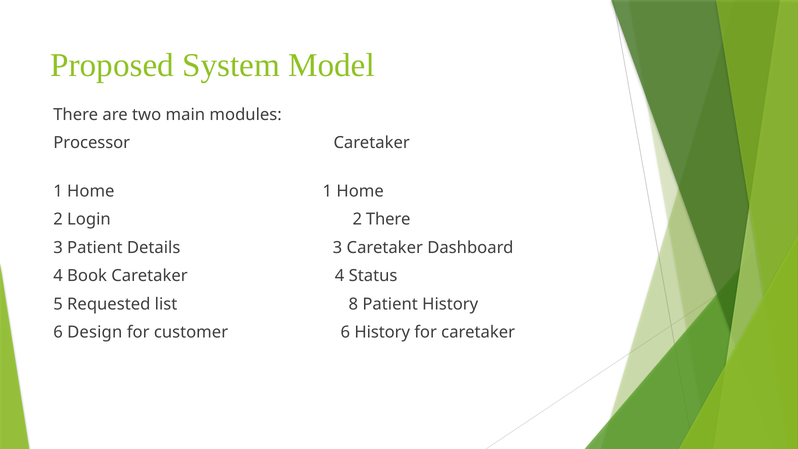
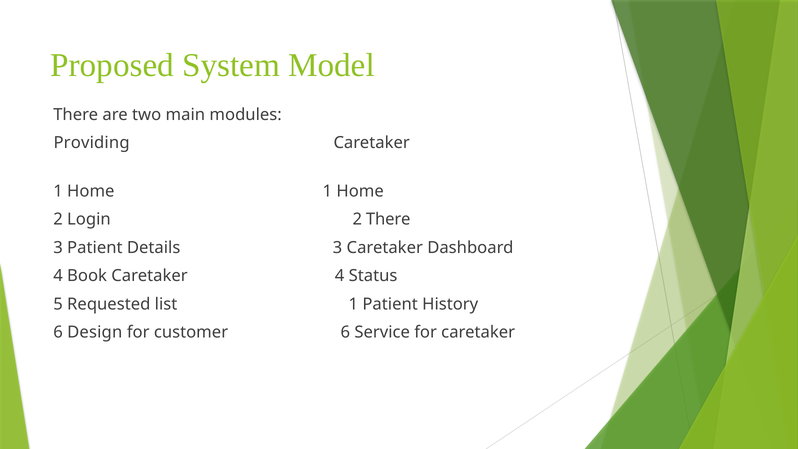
Processor: Processor -> Providing (92, 143)
list 8: 8 -> 1 (353, 304)
6 History: History -> Service (382, 332)
